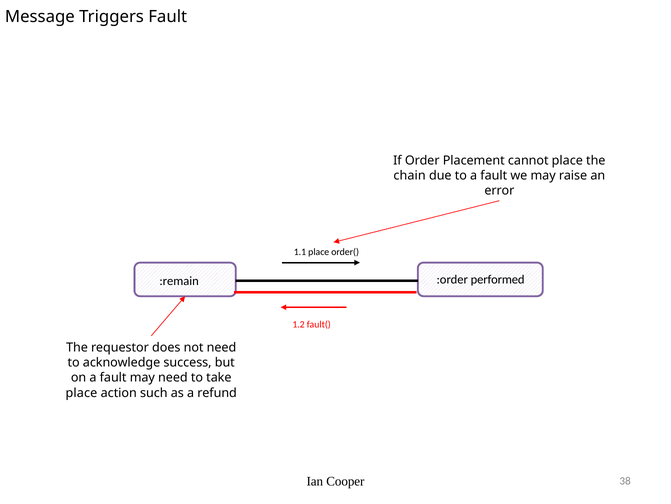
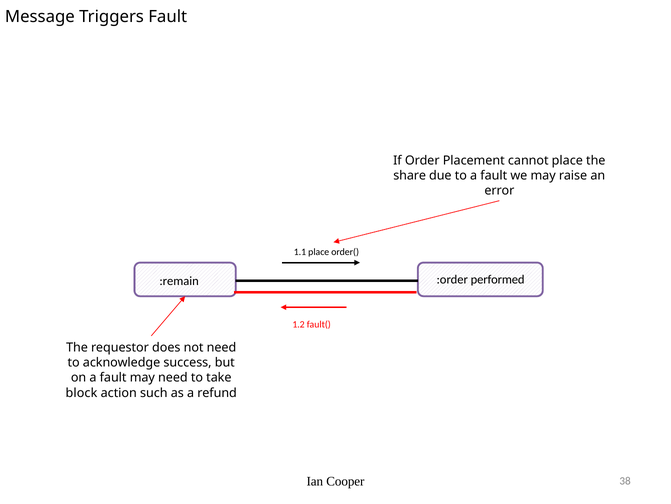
chain: chain -> share (410, 175)
place: place -> block (81, 392)
